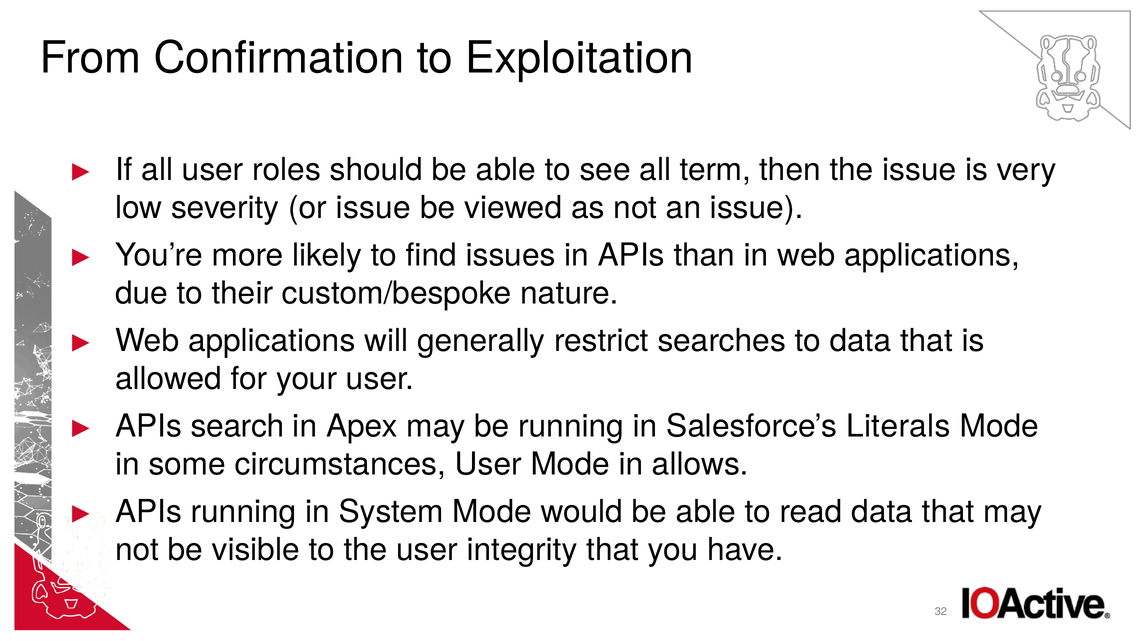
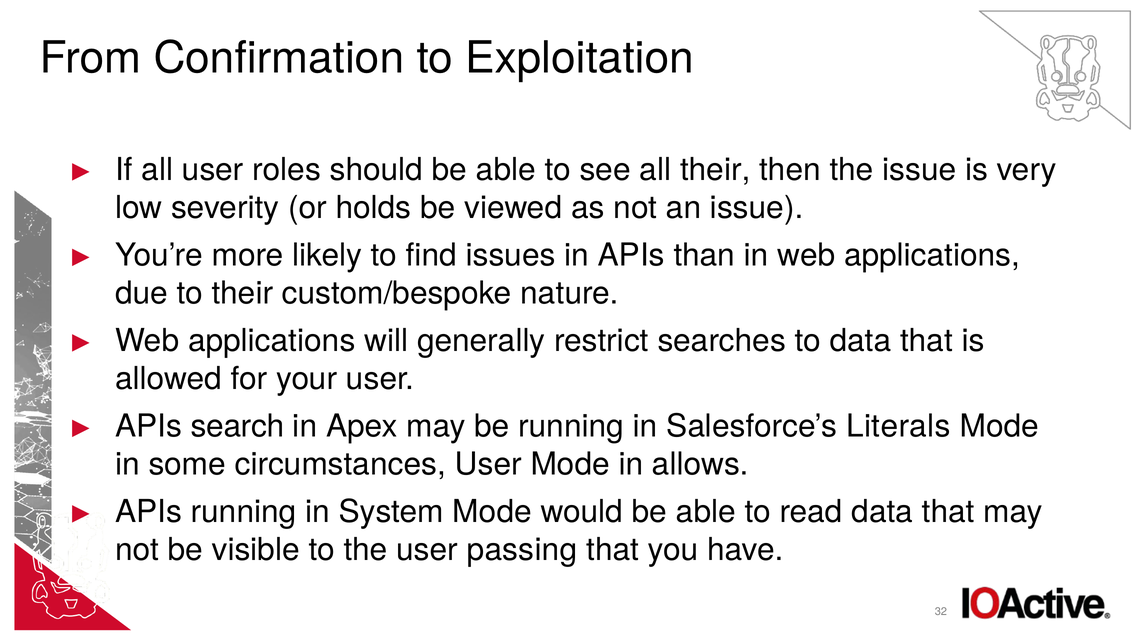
all term: term -> their (715, 170)
or issue: issue -> holds (373, 208)
integrity: integrity -> passing (522, 550)
